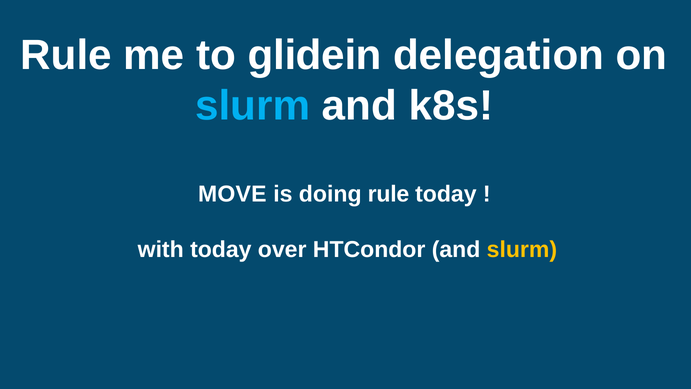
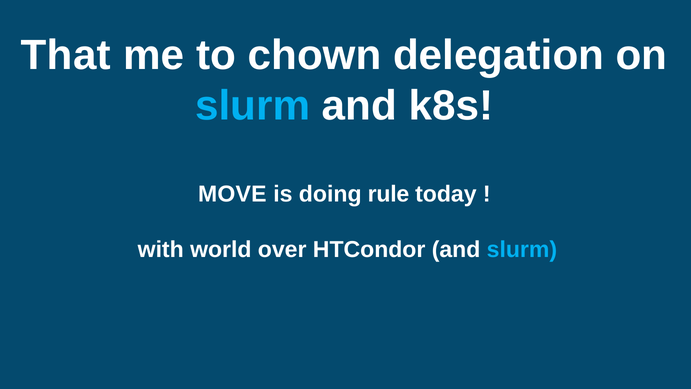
Rule: Rule -> That (66, 55)
glidein: glidein -> chown (315, 55)
with today: today -> world (221, 250)
slurm colour: yellow -> light blue (522, 250)
